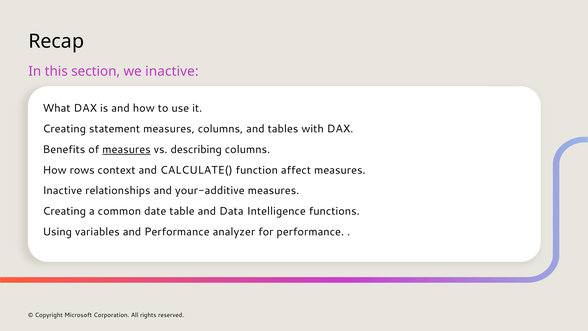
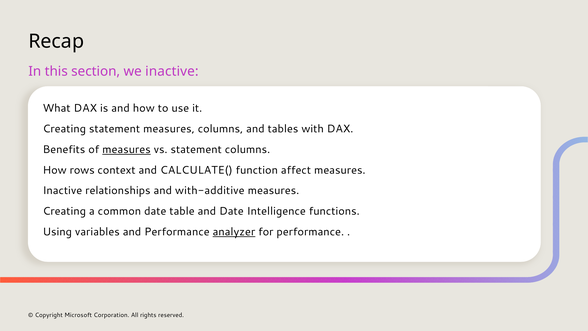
vs describing: describing -> statement (196, 149)
your-additive: your-additive -> with-additive (210, 190)
and Data: Data -> Date (231, 211)
analyzer underline: none -> present (234, 232)
